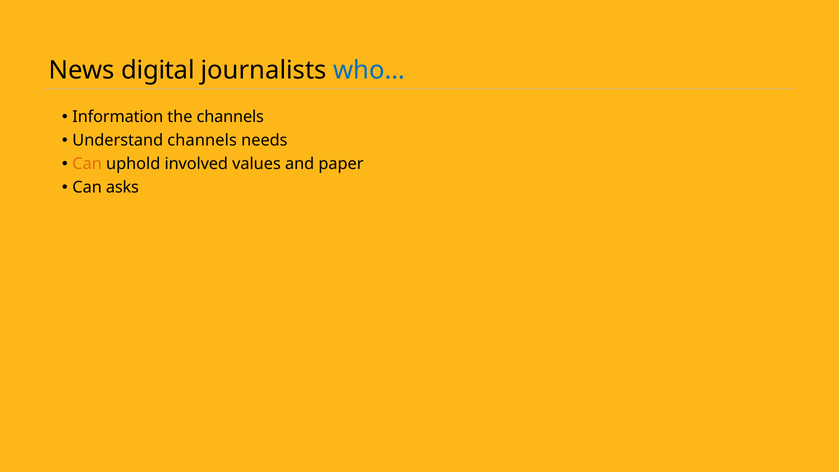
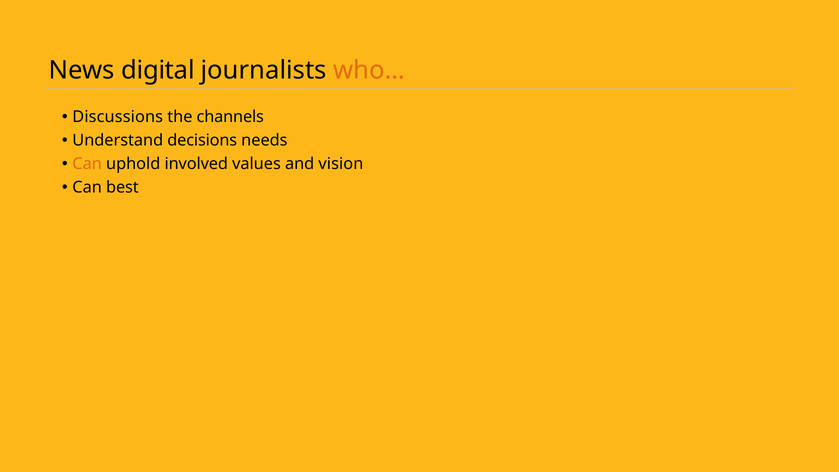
who… colour: blue -> orange (369, 70)
Information: Information -> Discussions (118, 117)
Understand channels: channels -> decisions (202, 140)
paper: paper -> vision (341, 164)
asks: asks -> best (122, 187)
